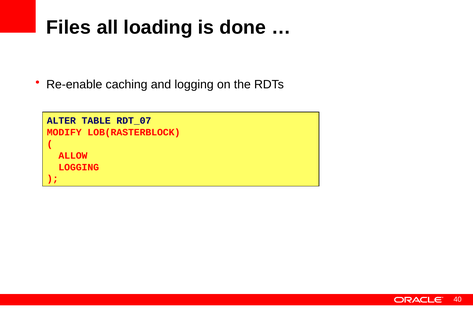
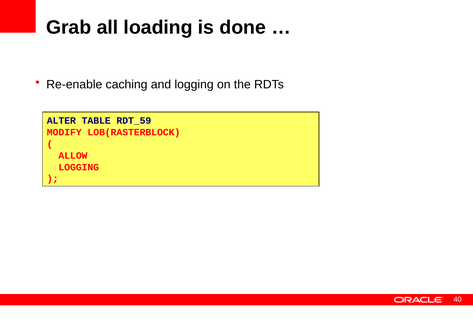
Files: Files -> Grab (69, 28)
RDT_07: RDT_07 -> RDT_59 (134, 121)
